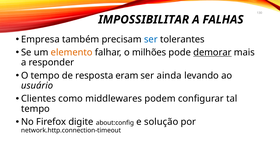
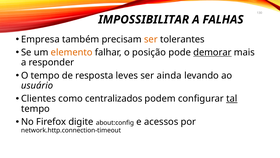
ser colour: blue -> orange (151, 39)
milhões: milhões -> posição (149, 52)
eram: eram -> leves (127, 75)
middlewares: middlewares -> centralizados (114, 98)
tal underline: none -> present (232, 98)
solução: solução -> acessos (161, 121)
